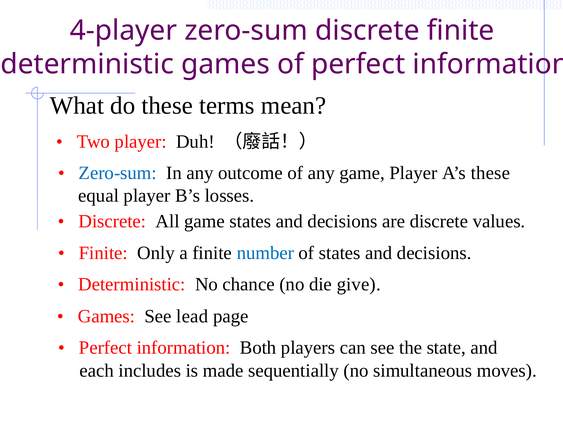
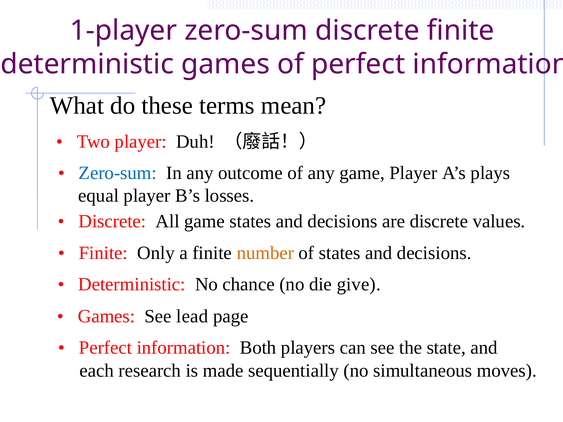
4-player: 4-player -> 1-player (123, 30)
A’s these: these -> plays (490, 173)
number colour: blue -> orange (265, 253)
includes: includes -> research (150, 371)
